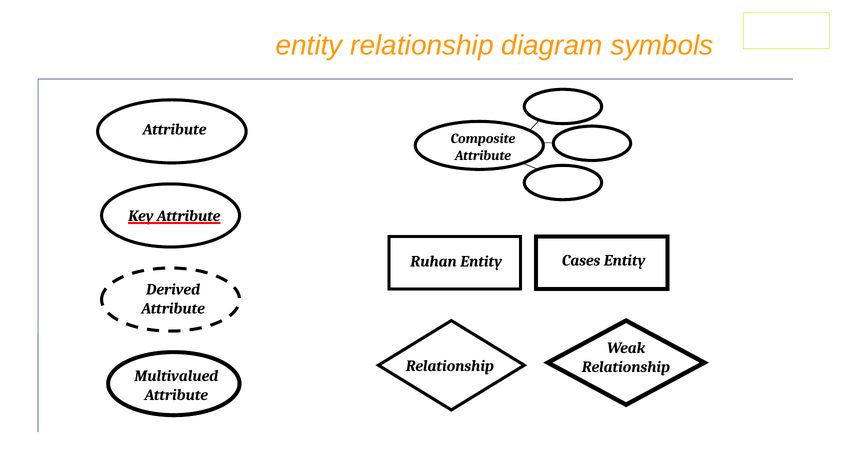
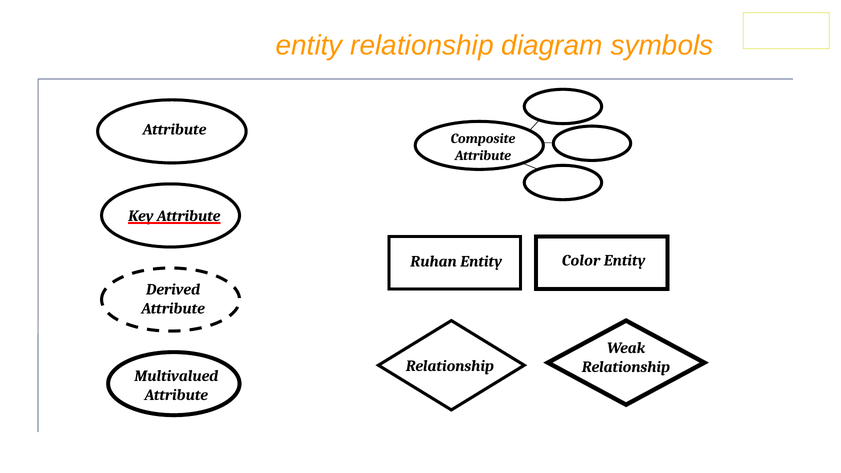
Cases: Cases -> Color (581, 260)
